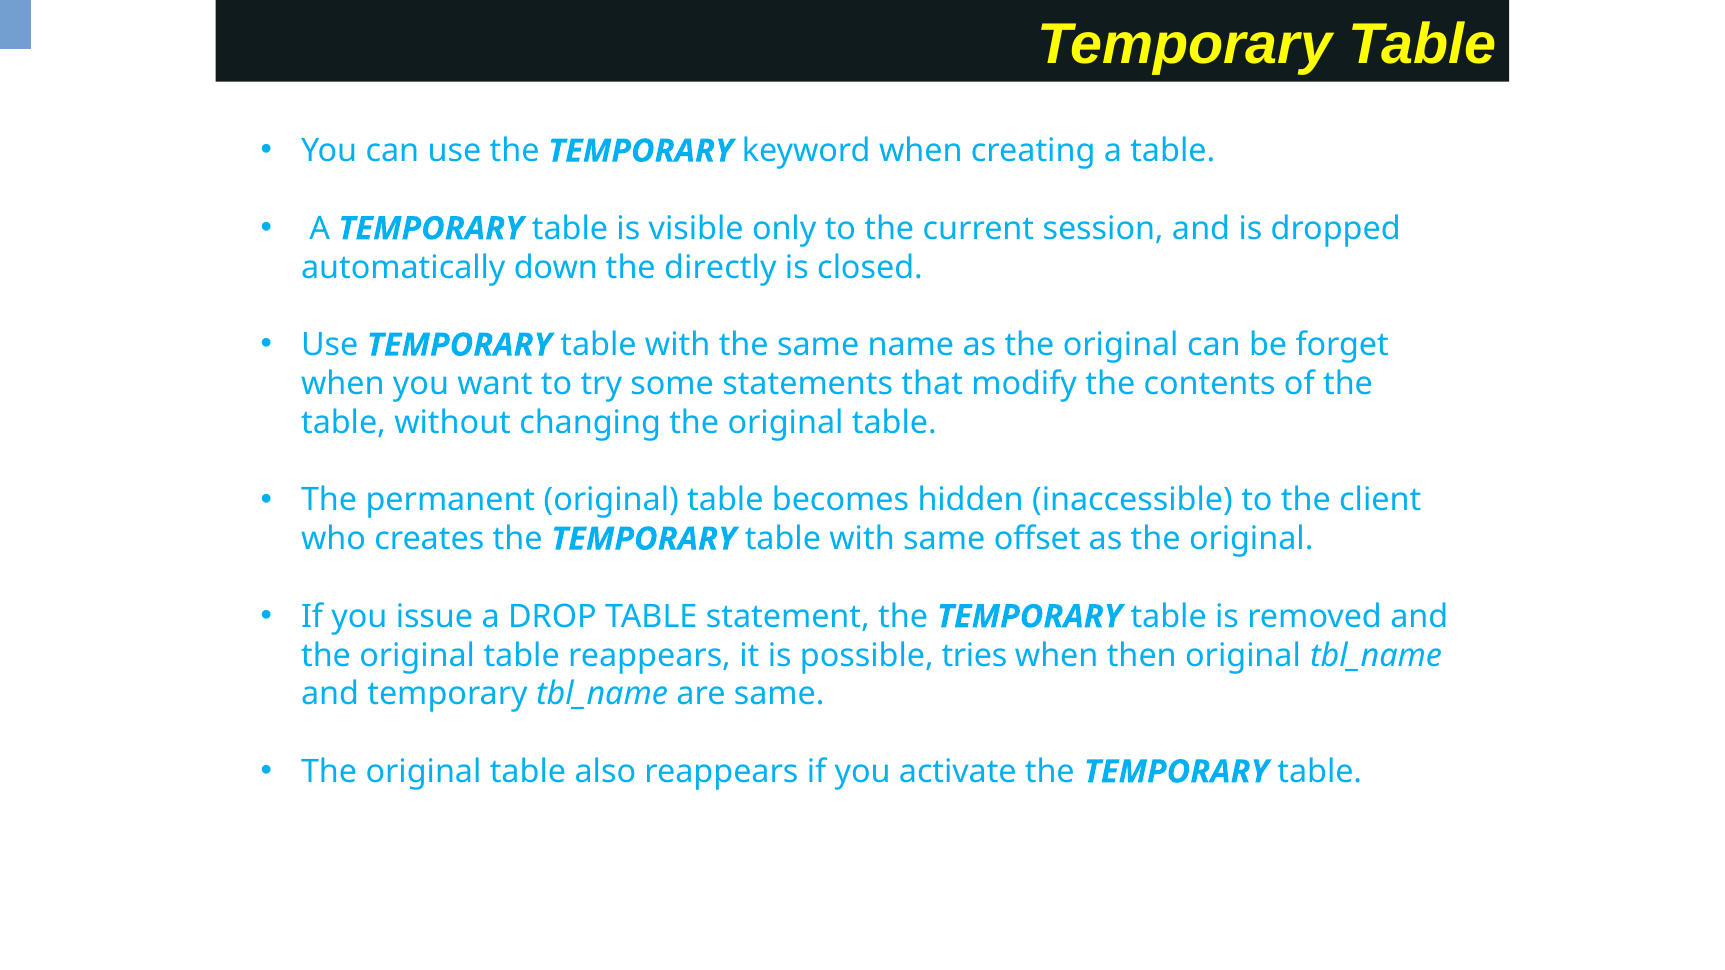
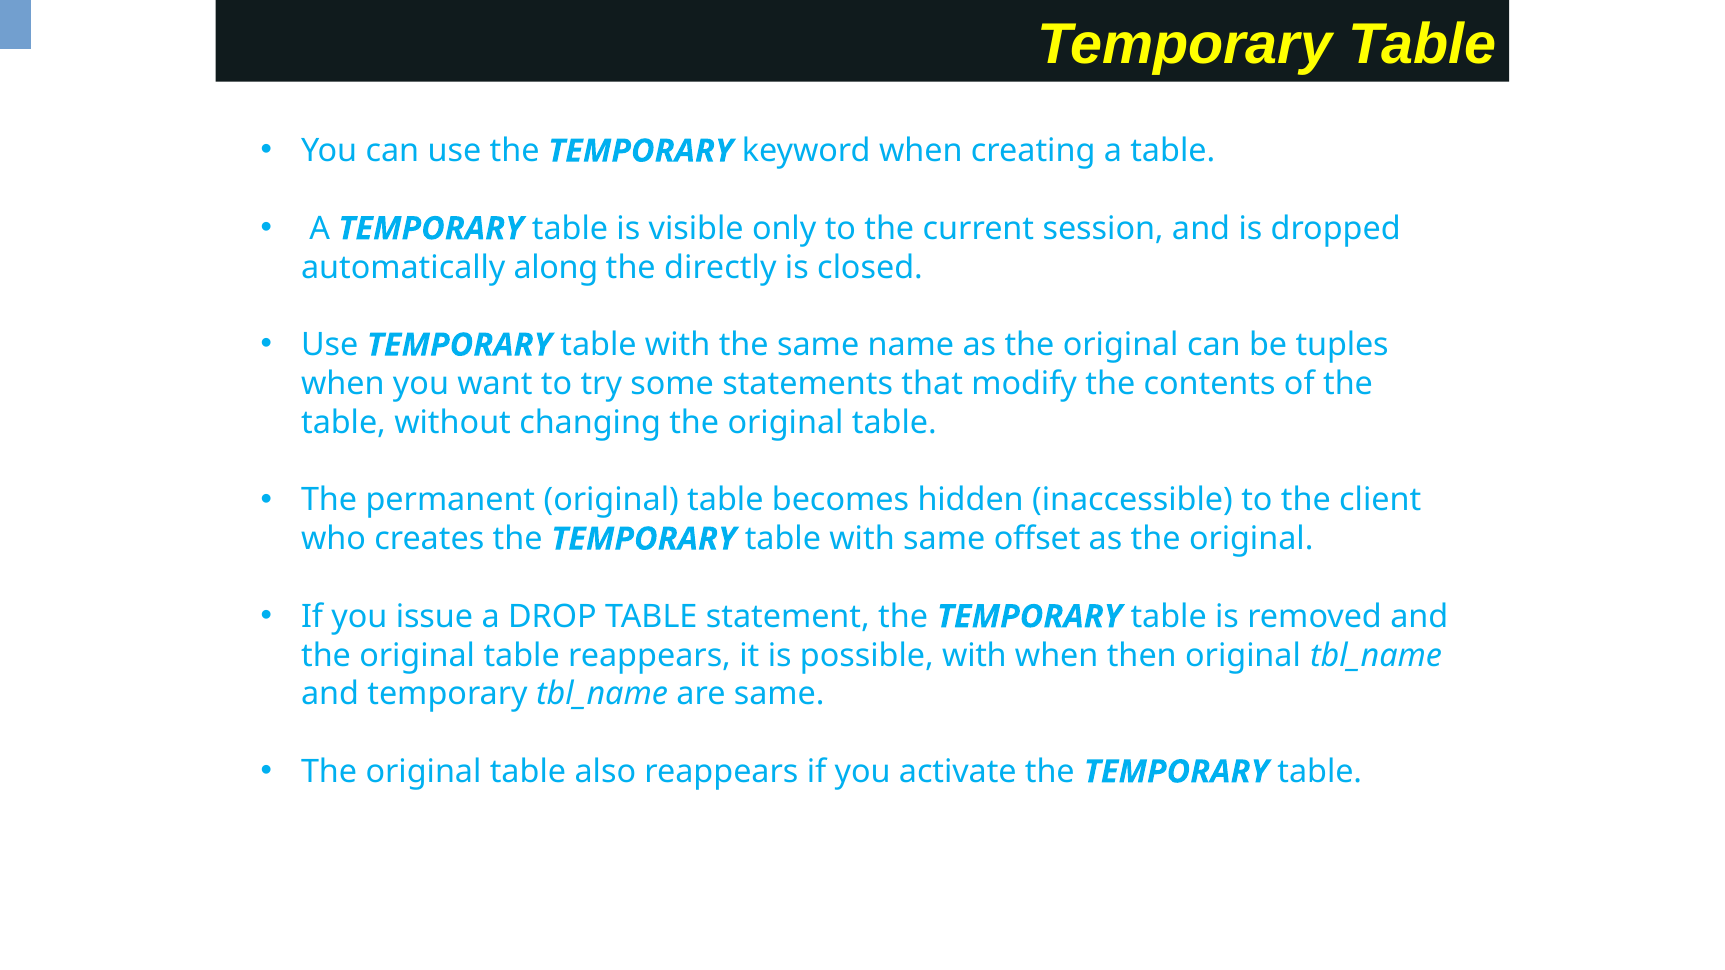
down: down -> along (556, 267)
forget: forget -> tuples (1342, 345)
possible tries: tries -> with (974, 656)
